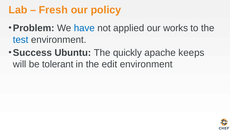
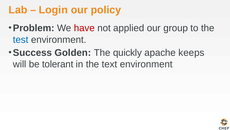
Fresh: Fresh -> Login (53, 10)
have colour: blue -> red (84, 28)
works: works -> group (176, 28)
Ubuntu: Ubuntu -> Golden (73, 52)
edit: edit -> text (110, 64)
